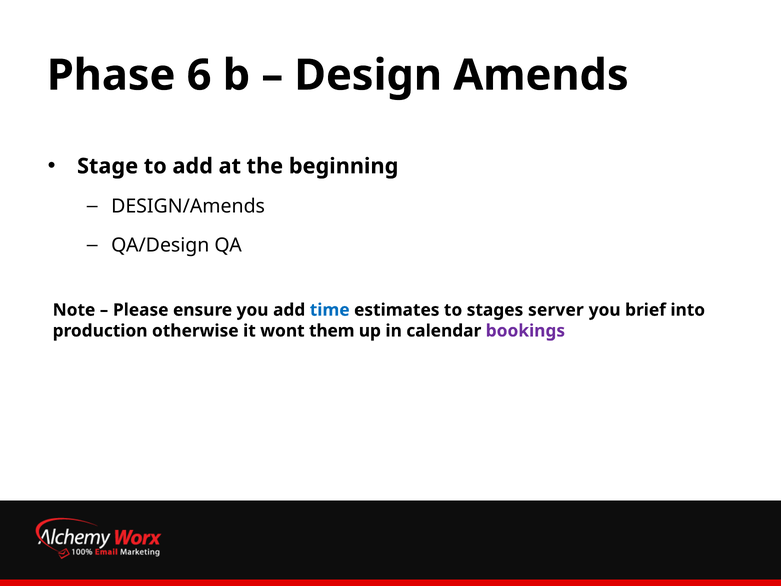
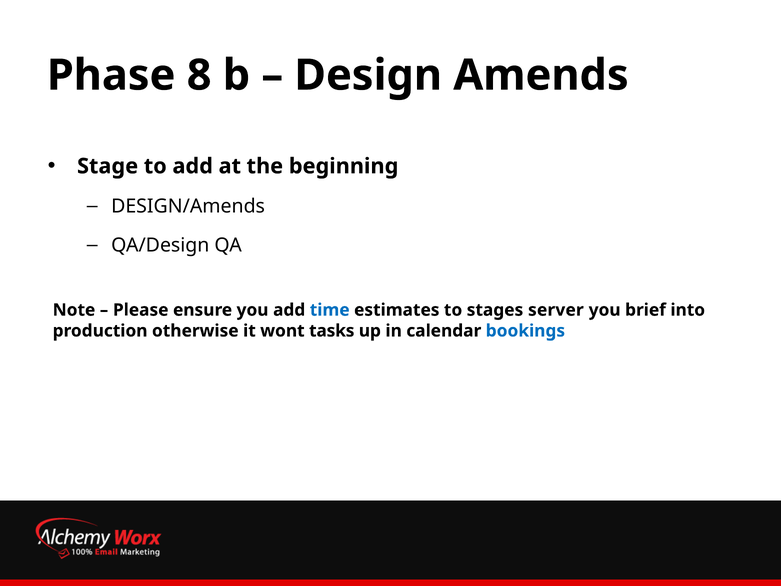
6: 6 -> 8 (199, 75)
them: them -> tasks (332, 331)
bookings colour: purple -> blue (525, 331)
